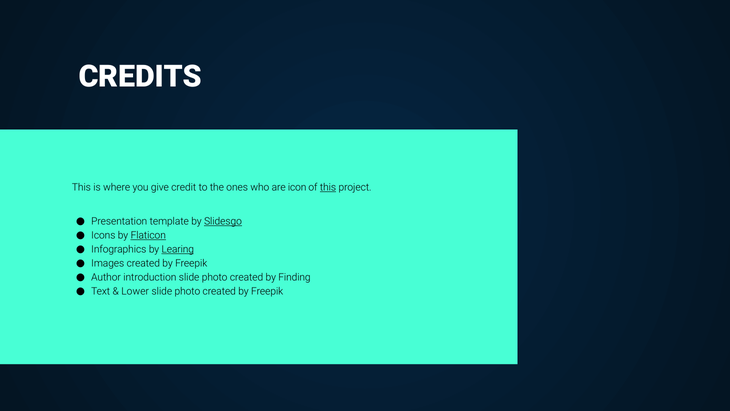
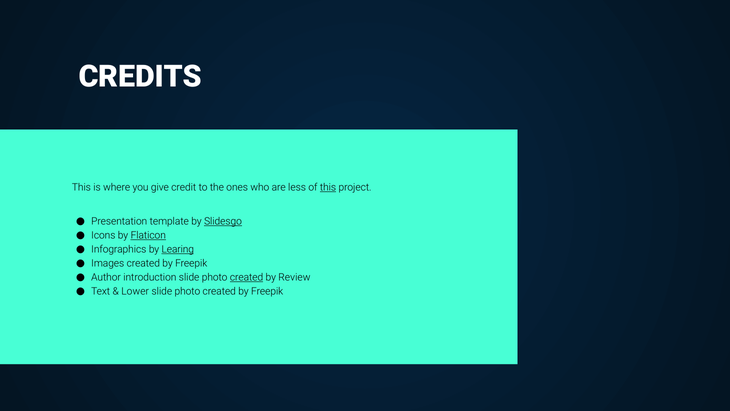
icon: icon -> less (297, 187)
created underline: none -> present (247, 277)
Finding: Finding -> Review (294, 277)
